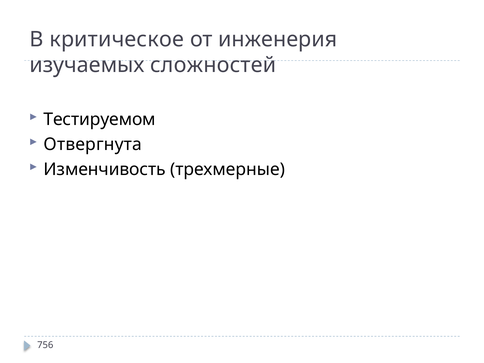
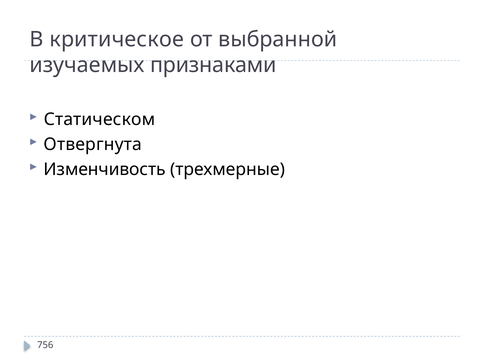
инженерия: инженерия -> выбранной (278, 39)
сложностей: сложностей -> признаками (213, 65)
Тестируемом: Тестируемом -> Статическом (99, 119)
